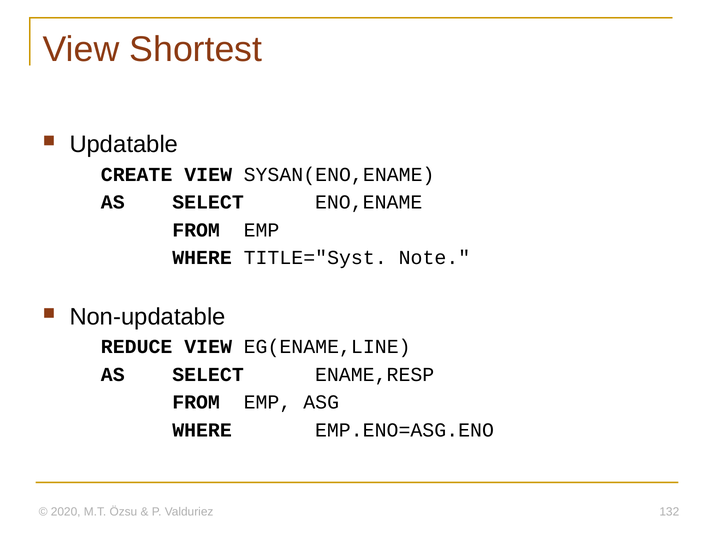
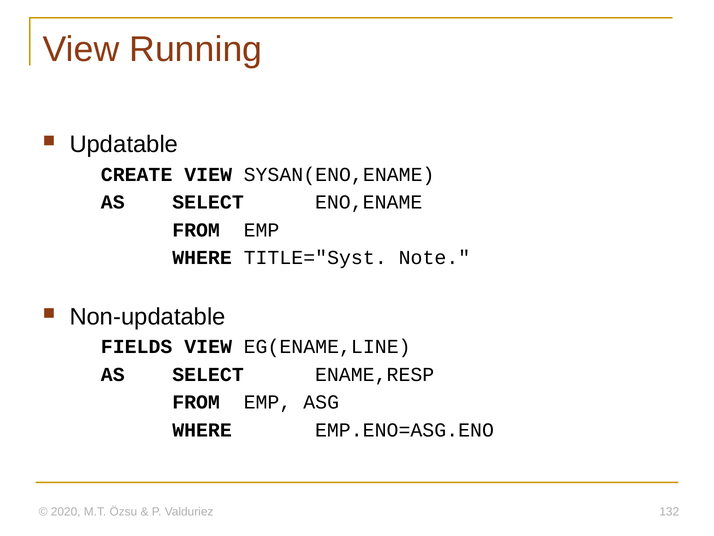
Shortest: Shortest -> Running (196, 49)
REDUCE: REDUCE -> FIELDS (137, 347)
